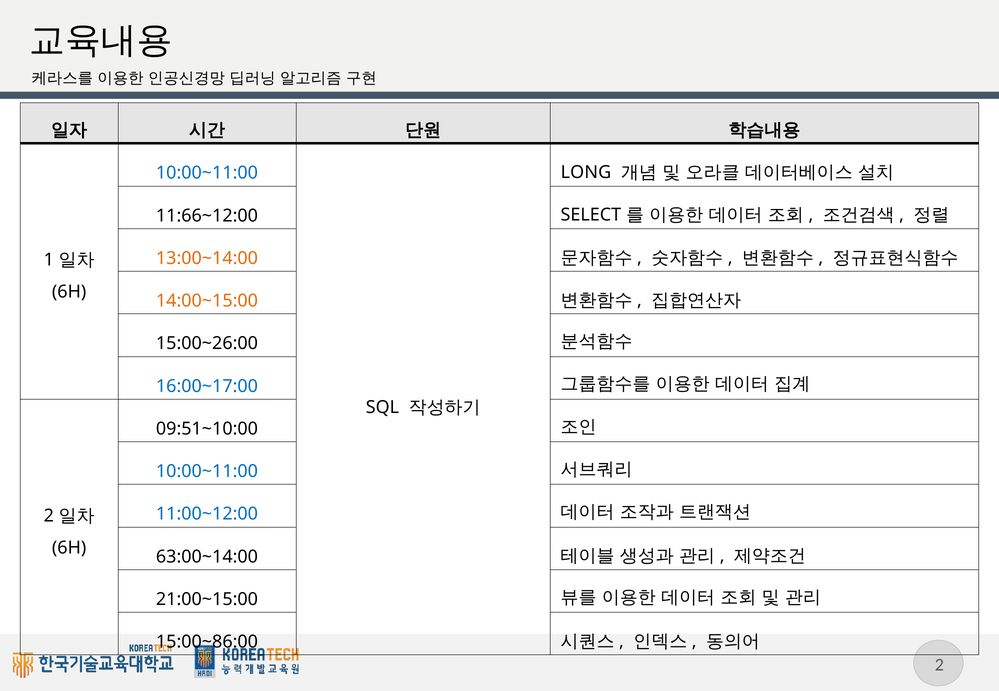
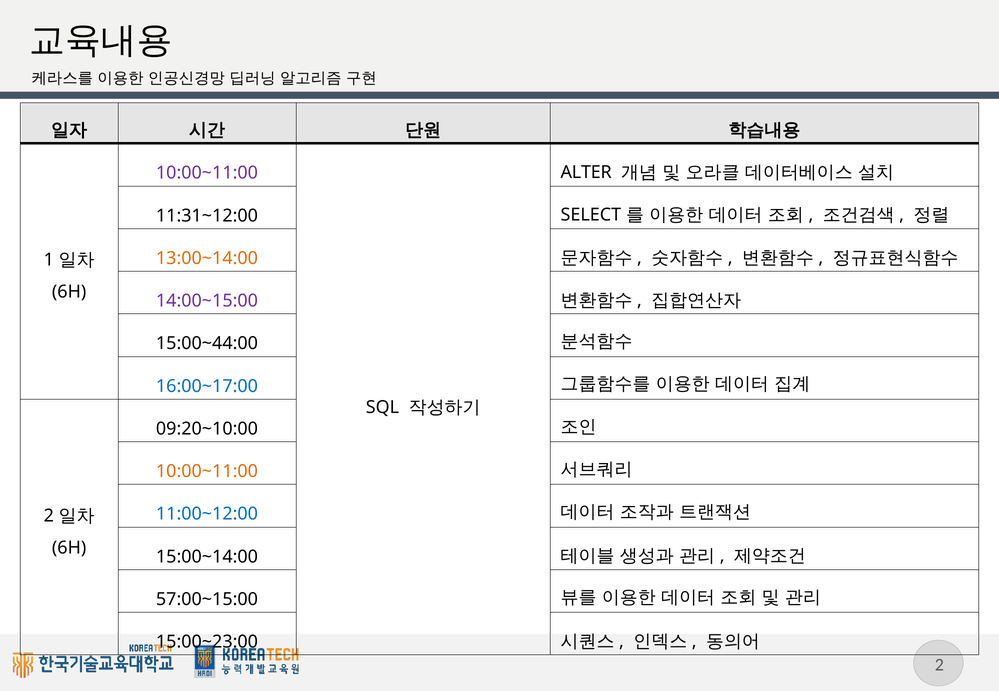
LONG: LONG -> ALTER (586, 173)
10:00~11:00 colour: blue -> purple (207, 173)
11:66~12:00: 11:66~12:00 -> 11:31~12:00 (207, 216)
14:00~15:00 colour: orange -> purple (207, 301)
15:00~26:00: 15:00~26:00 -> 15:00~44:00 (207, 344)
09:51~10:00: 09:51~10:00 -> 09:20~10:00 (207, 429)
10:00~11:00 colour: blue -> orange (207, 472)
63:00~14:00: 63:00~14:00 -> 15:00~14:00 (207, 557)
21:00~15:00: 21:00~15:00 -> 57:00~15:00 (207, 600)
15:00~86:00: 15:00~86:00 -> 15:00~23:00 (207, 642)
